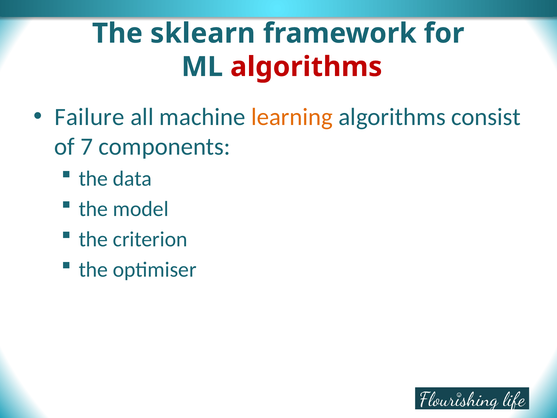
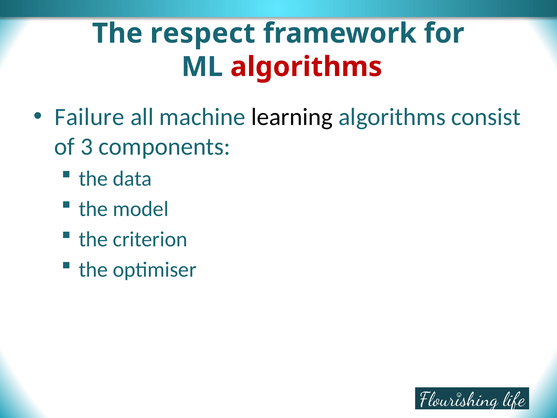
sklearn: sklearn -> respect (203, 33)
learning colour: orange -> black (292, 117)
7: 7 -> 3 (87, 147)
